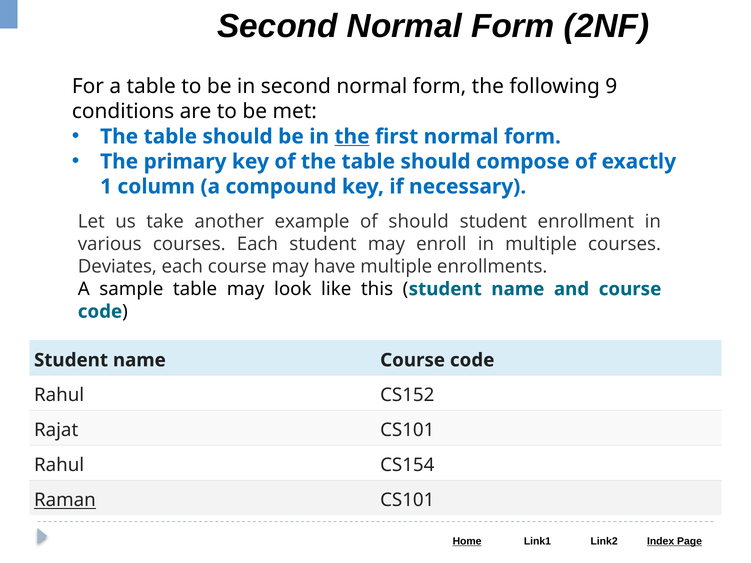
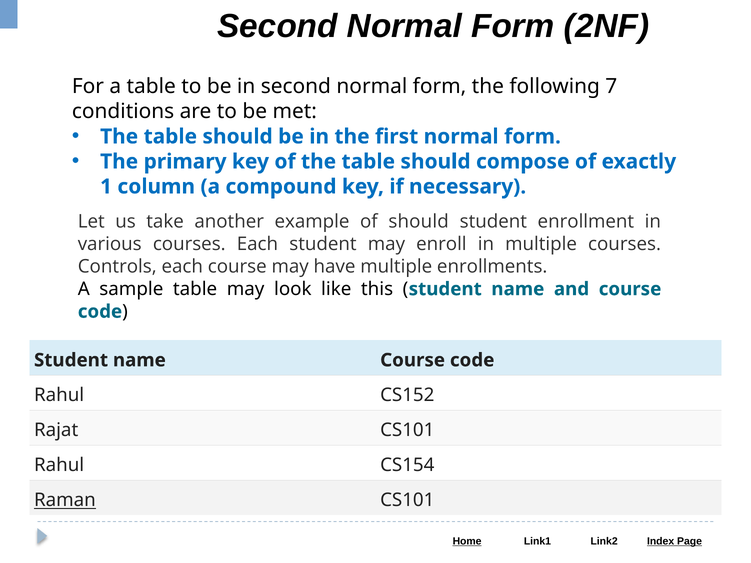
9: 9 -> 7 (611, 87)
the underline: present -> none (352, 137)
Deviates: Deviates -> Controls (117, 267)
